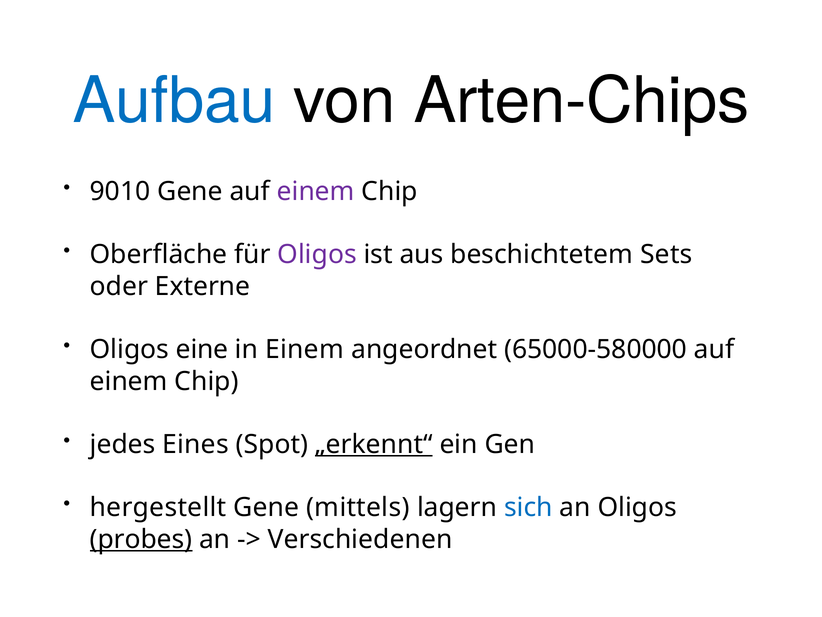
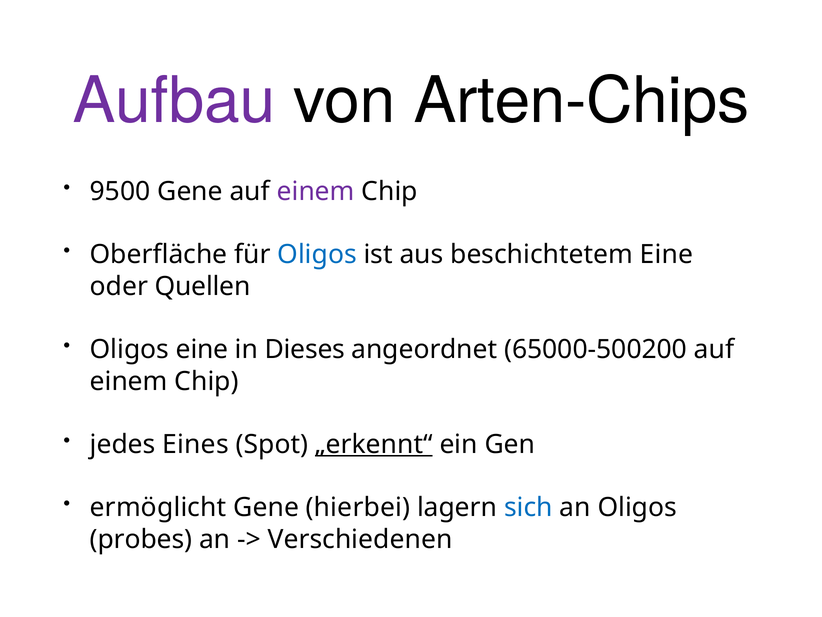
Aufbau colour: blue -> purple (174, 101)
9010: 9010 -> 9500 (120, 191)
Oligos colour: purple -> blue (317, 254)
beschichtetem Sets: Sets -> Eine (666, 254)
Externe: Externe -> Quellen (203, 286)
in Einem: Einem -> Dieses (305, 349)
65000-580000: 65000-580000 -> 65000-500200 (596, 349)
hergestellt: hergestellt -> ermöglicht (158, 507)
mittels: mittels -> hierbei (358, 507)
probes underline: present -> none (141, 539)
